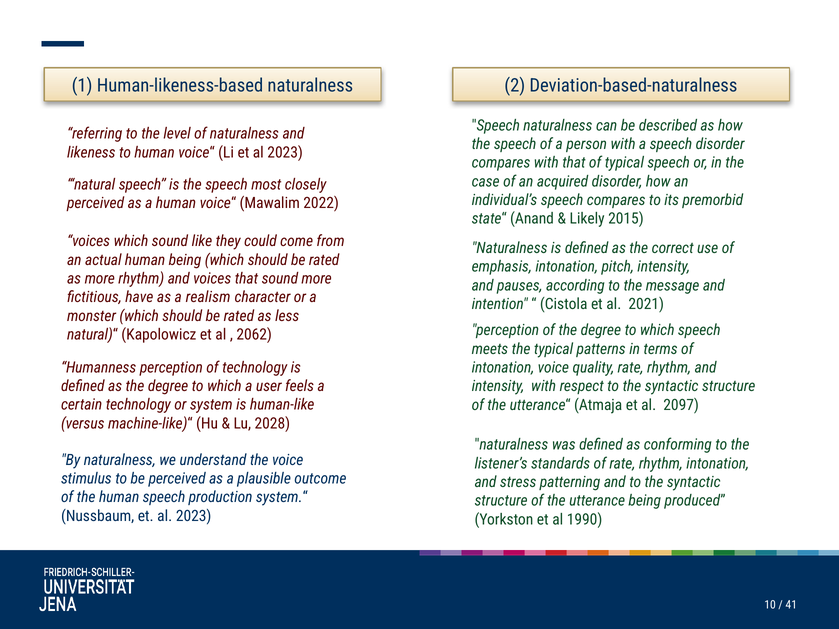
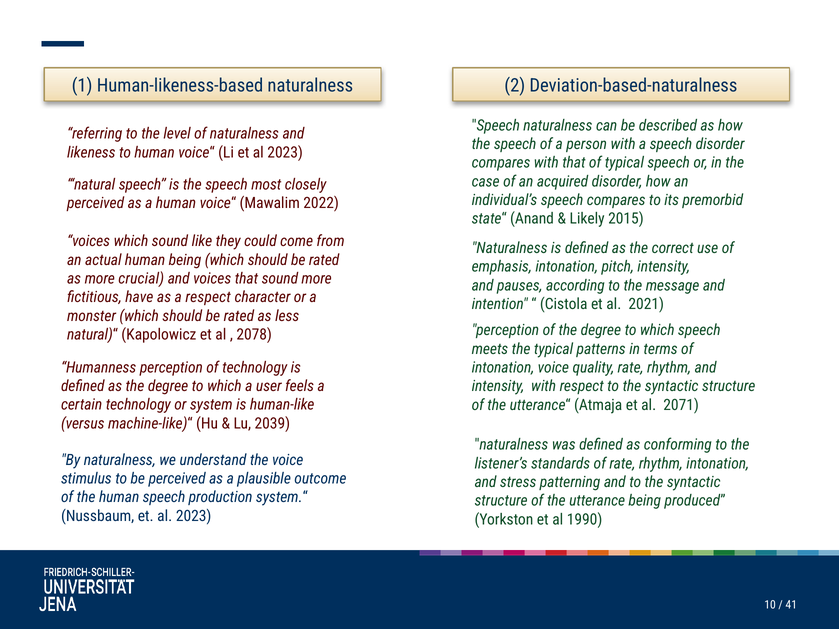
more rhythm: rhythm -> crucial (141, 279)
a realism: realism -> respect (208, 297)
2062: 2062 -> 2078 (254, 335)
2097: 2097 -> 2071 (681, 405)
2028: 2028 -> 2039 (272, 424)
